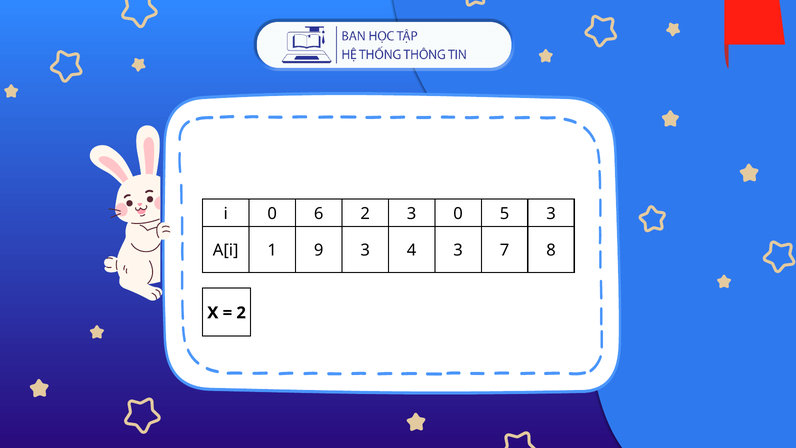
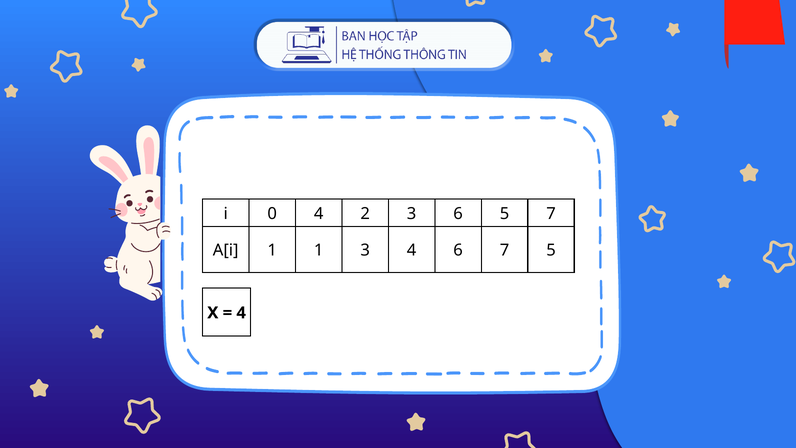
0 6: 6 -> 4 (319, 214)
3 0: 0 -> 6 (458, 214)
5 3: 3 -> 7 (551, 214)
1 9: 9 -> 1 (319, 250)
4 3: 3 -> 6 (458, 250)
7 8: 8 -> 5 (551, 250)
2: 2 -> 4 (241, 313)
